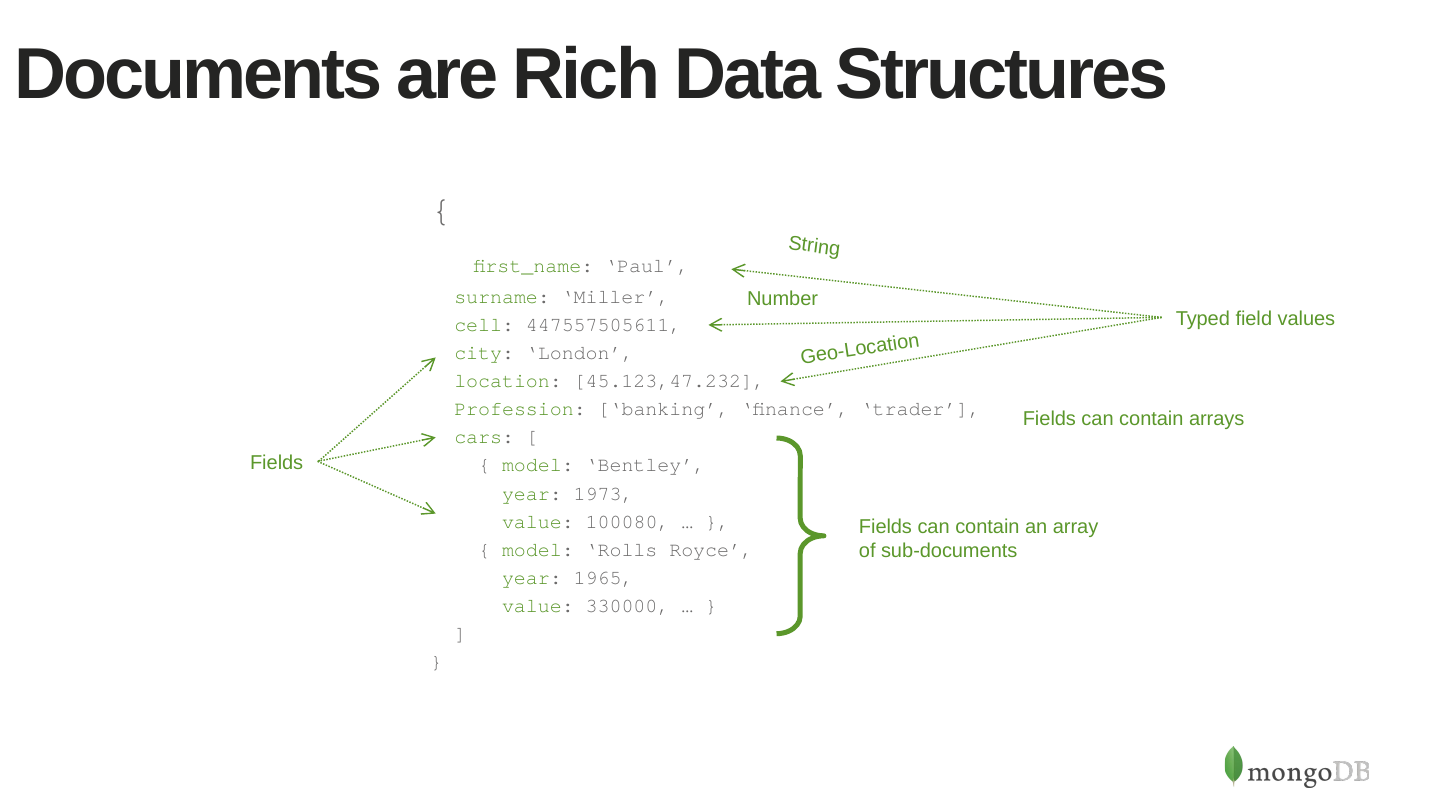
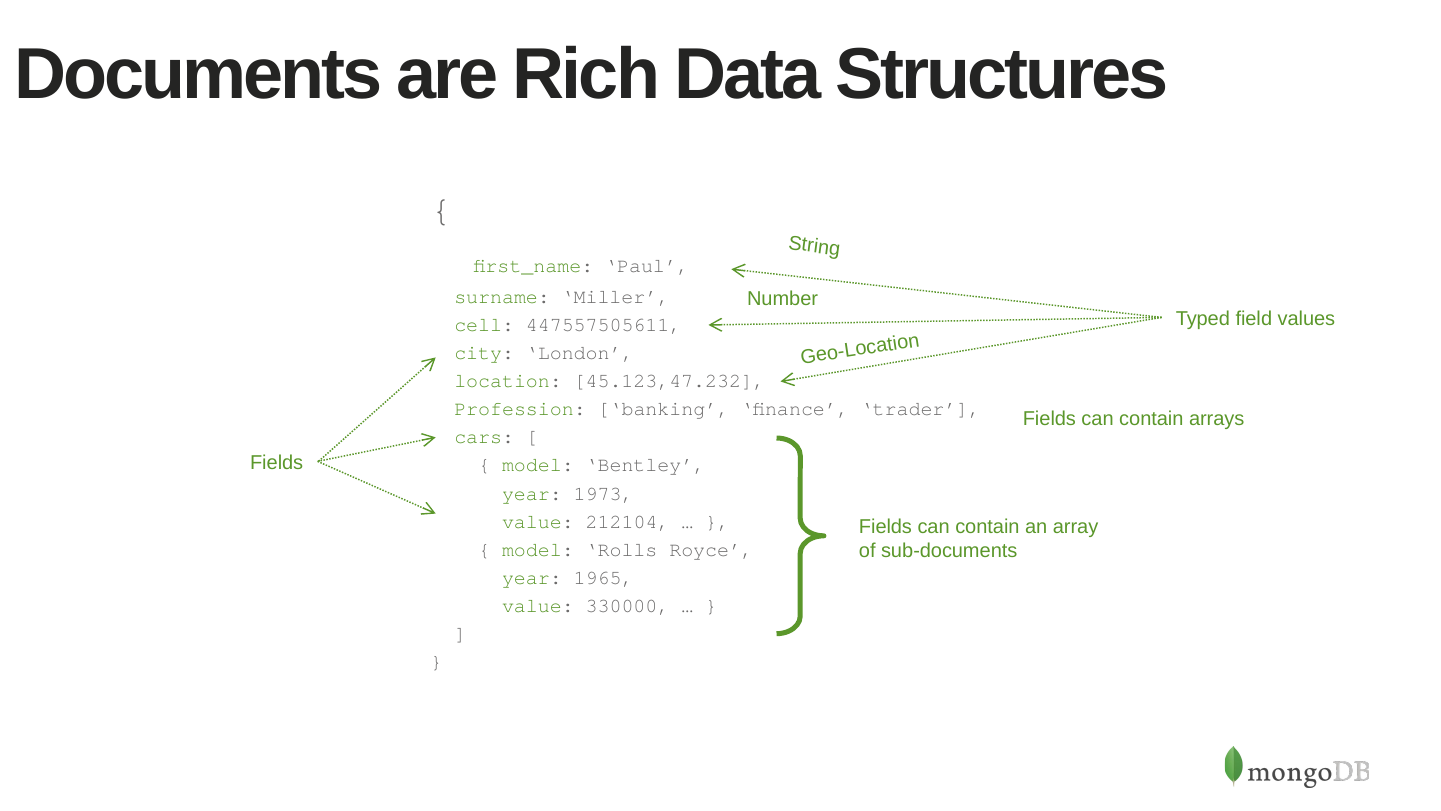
100080: 100080 -> 212104 (628, 521)
